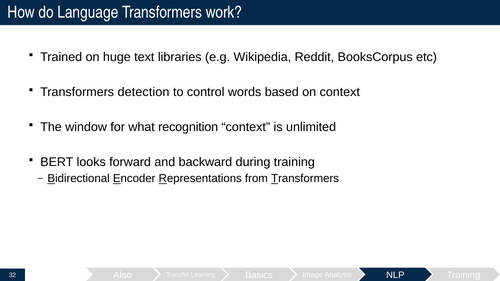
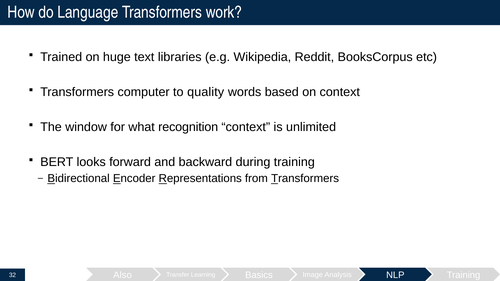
detection: detection -> computer (144, 92)
control: control -> quality (206, 92)
